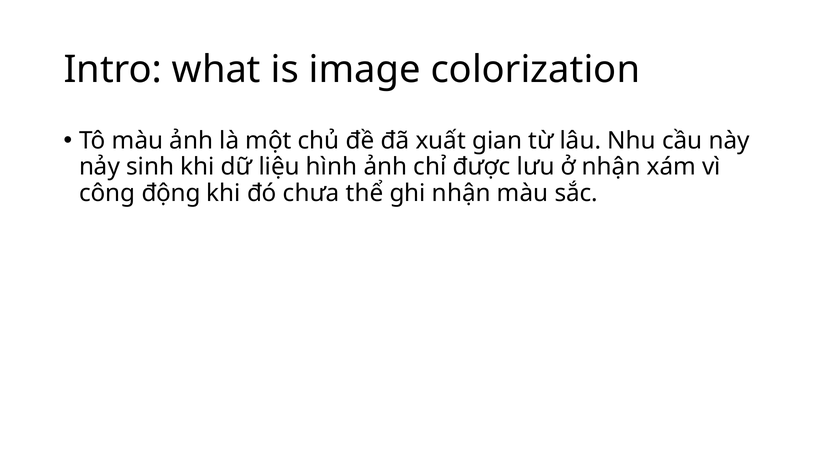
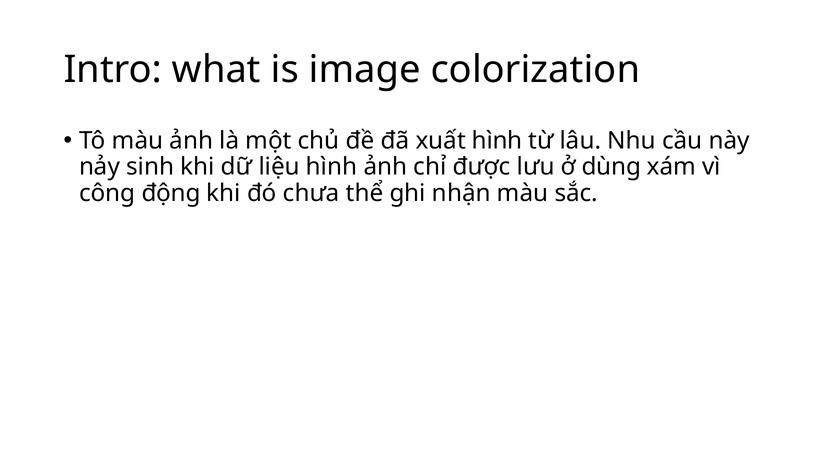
xuất gian: gian -> hình (497, 141)
ở nhận: nhận -> dùng (611, 167)
